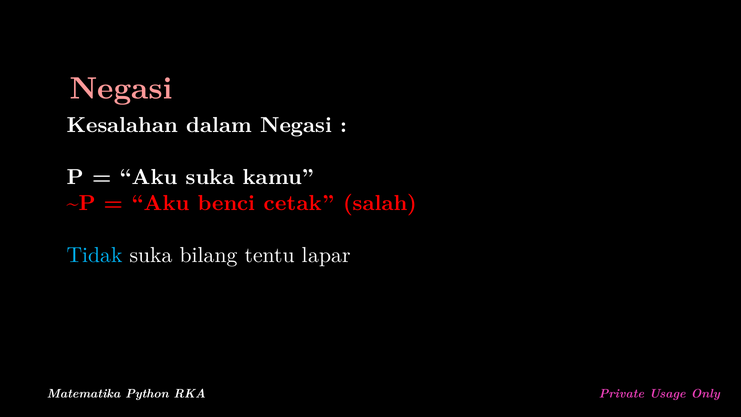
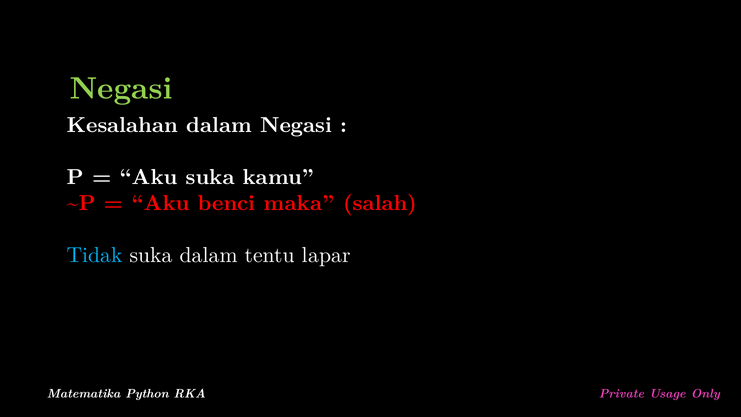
Negasi colour: pink -> light green (121, 88)
cetak: cetak -> maka (299, 203)
suka bilang: bilang -> dalam (209, 255)
